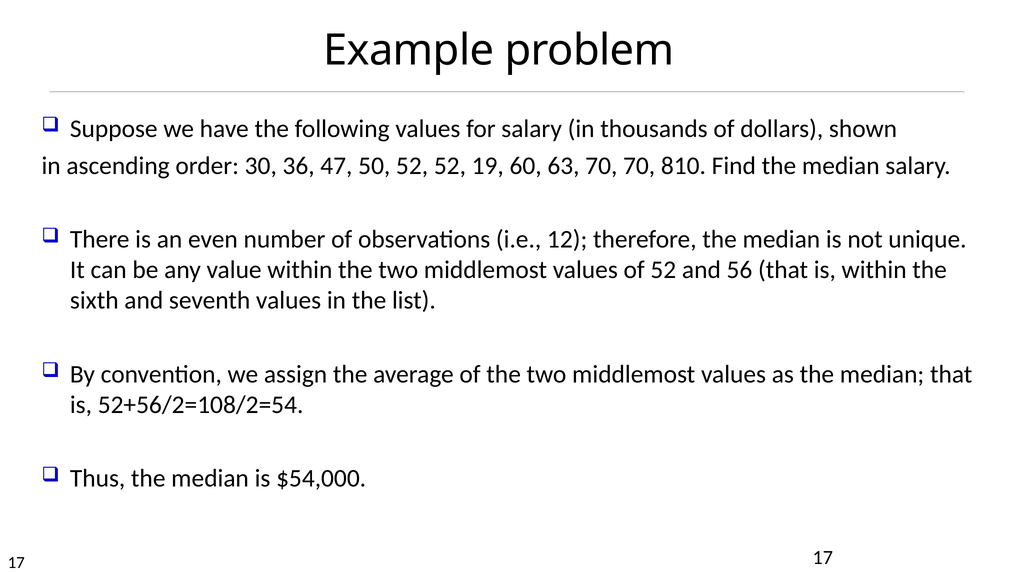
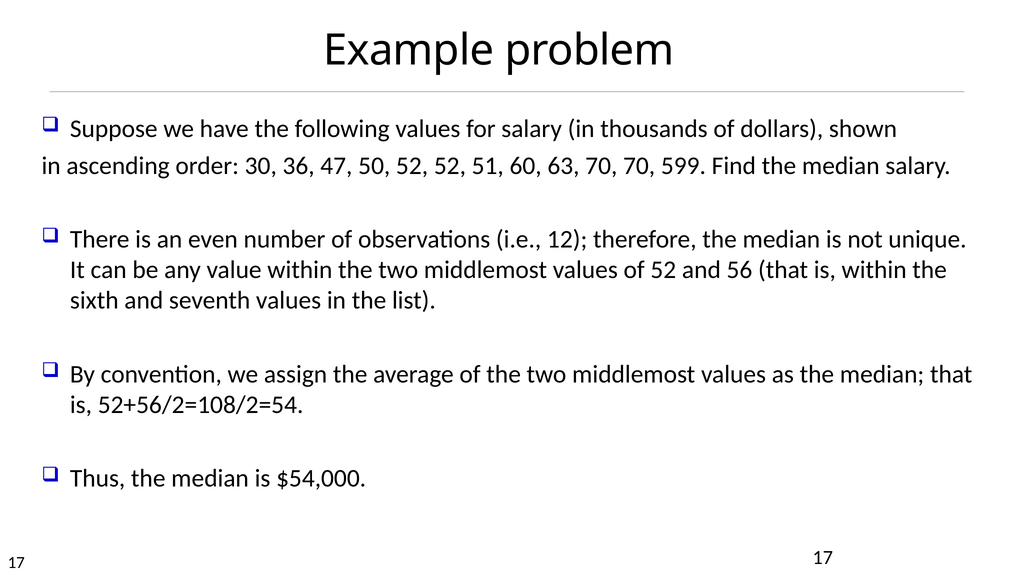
19: 19 -> 51 (488, 166)
810: 810 -> 599 (683, 166)
